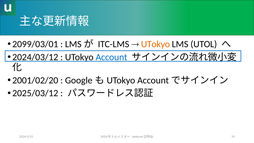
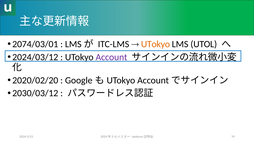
2099/03/01: 2099/03/01 -> 2074/03/01 (35, 44)
Account colour: blue -> purple (111, 57)
2001/02/20: 2001/02/20 -> 2020/02/20 (35, 80)
2025/03/12: 2025/03/12 -> 2030/03/12 (35, 93)
